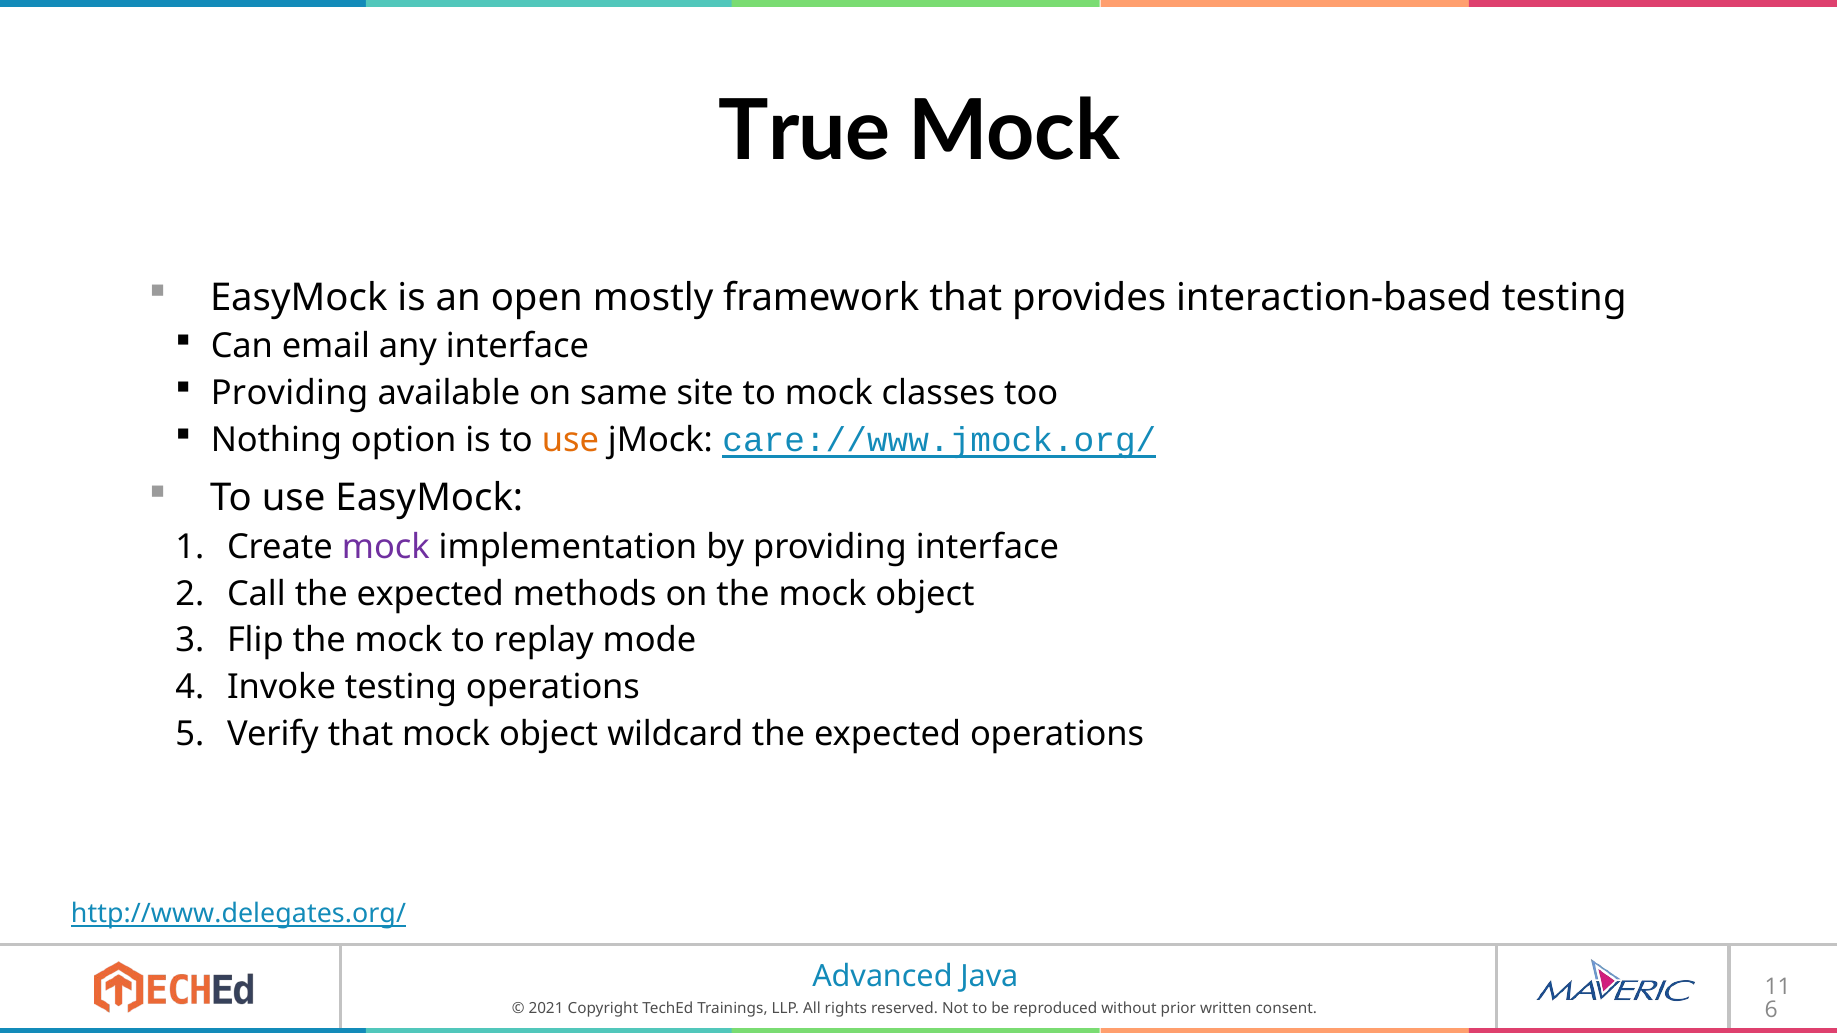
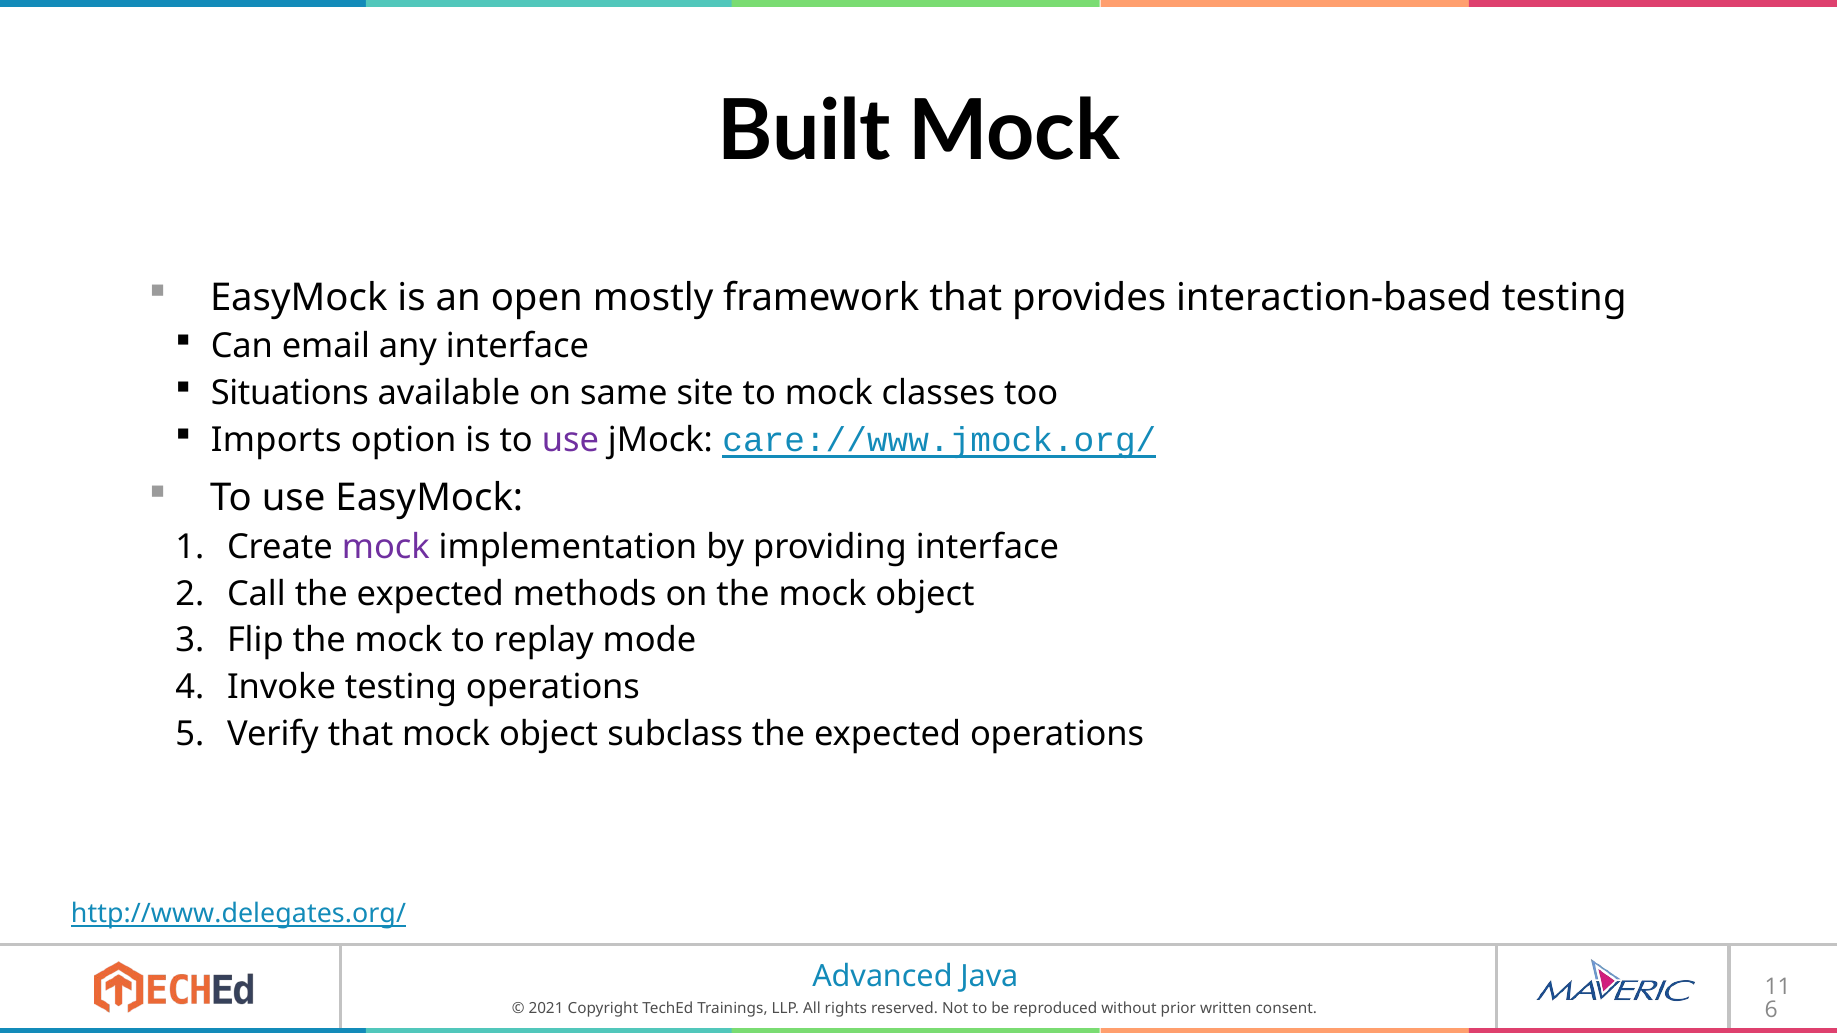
True: True -> Built (805, 131)
Providing: Providing -> Situations (290, 393)
Nothing: Nothing -> Imports (276, 440)
use colour: orange -> purple (570, 440)
wildcard: wildcard -> subclass (675, 734)
